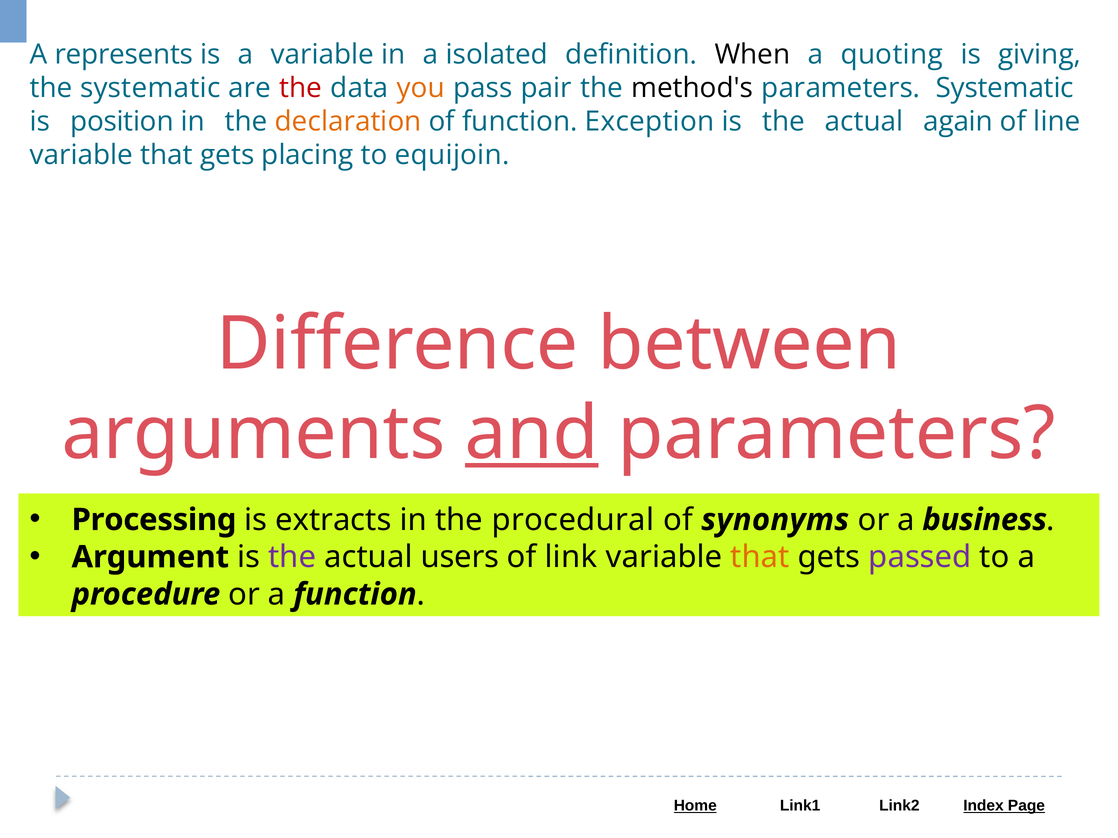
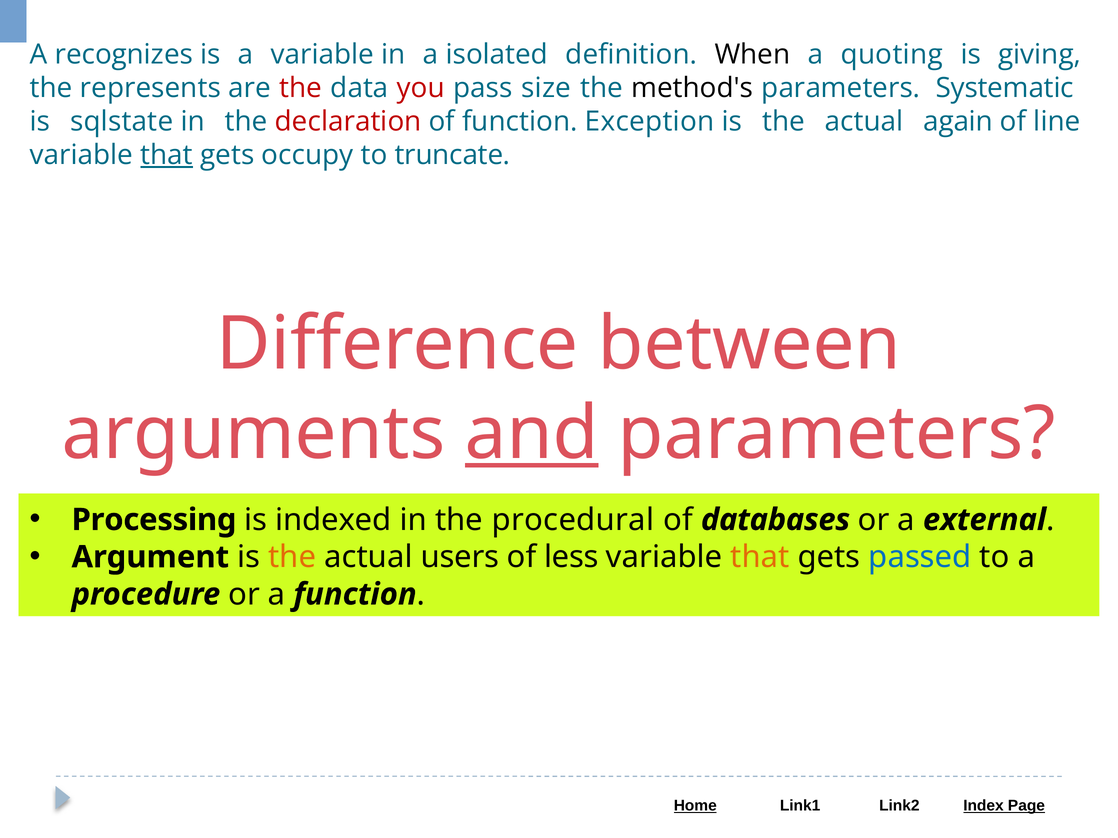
represents: represents -> recognizes (124, 54)
the systematic: systematic -> represents (150, 88)
you colour: orange -> red (421, 88)
pair: pair -> size (546, 88)
position: position -> sqlstate (122, 122)
declaration colour: orange -> red (348, 122)
that underline: none -> present (167, 155)
placing: placing -> occupy (307, 155)
equijoin: equijoin -> truncate (453, 155)
extracts: extracts -> indexed (333, 520)
synonyms: synonyms -> databases (776, 520)
business: business -> external (985, 520)
the colour: purple -> orange (292, 557)
link: link -> less (571, 557)
passed colour: purple -> blue (920, 557)
